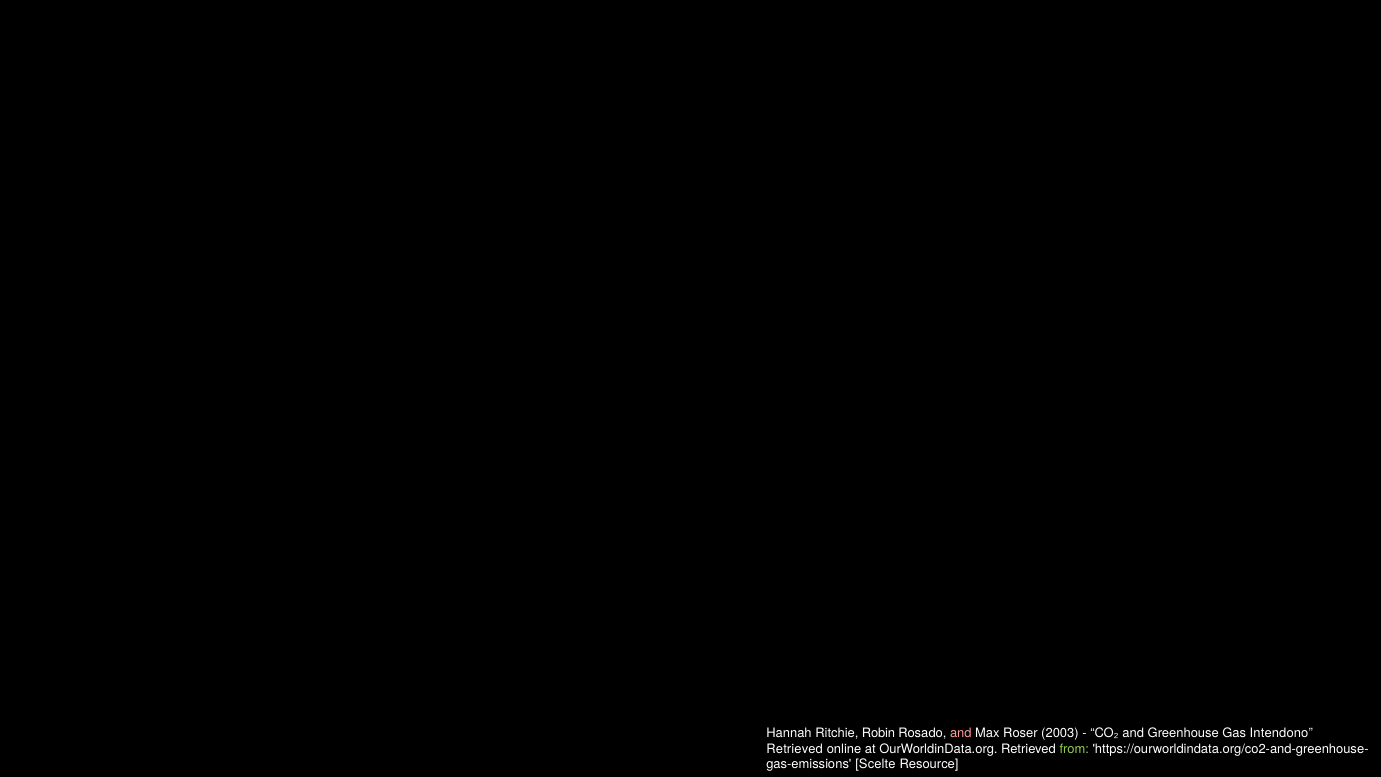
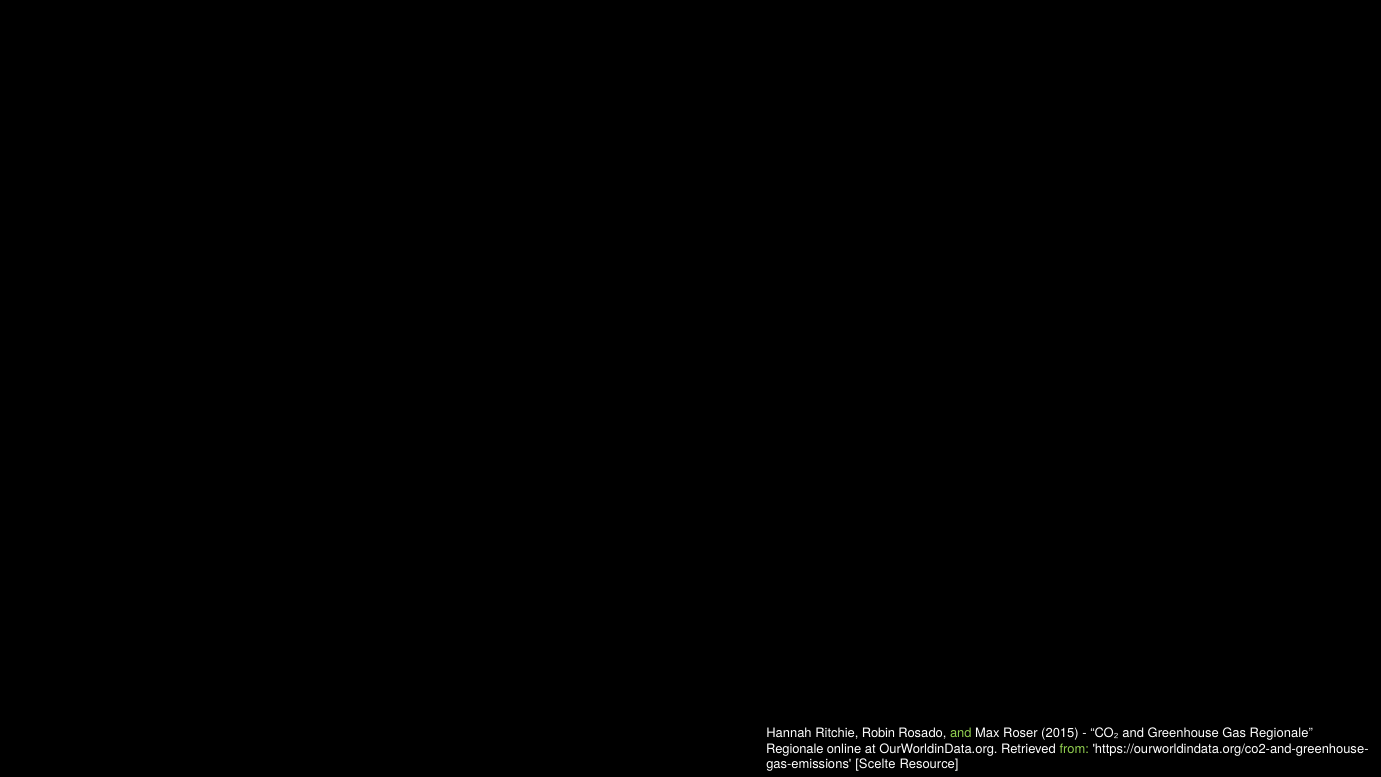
and colour: pink -> light green (961, 733)
2003: 2003 -> 2015 (1060, 733)
Gas Intendono: Intendono -> Regionale (1281, 733)
Retrieved: Retrieved -> Regionale (795, 749)
